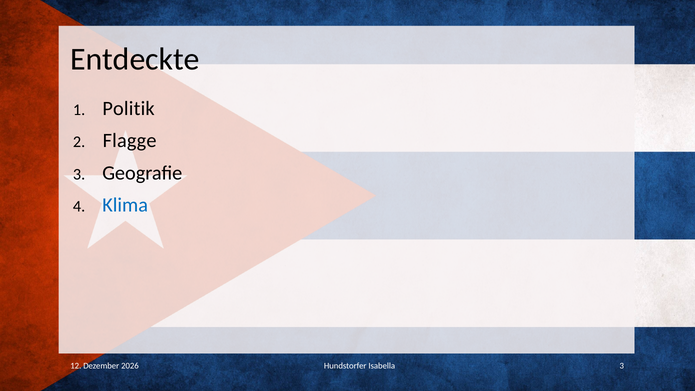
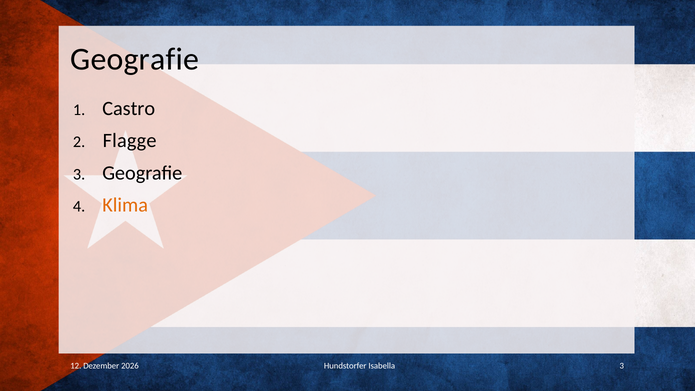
Entdeckte: Entdeckte -> Geografie (135, 59)
Politik: Politik -> Castro (129, 109)
Klima colour: blue -> orange (125, 205)
